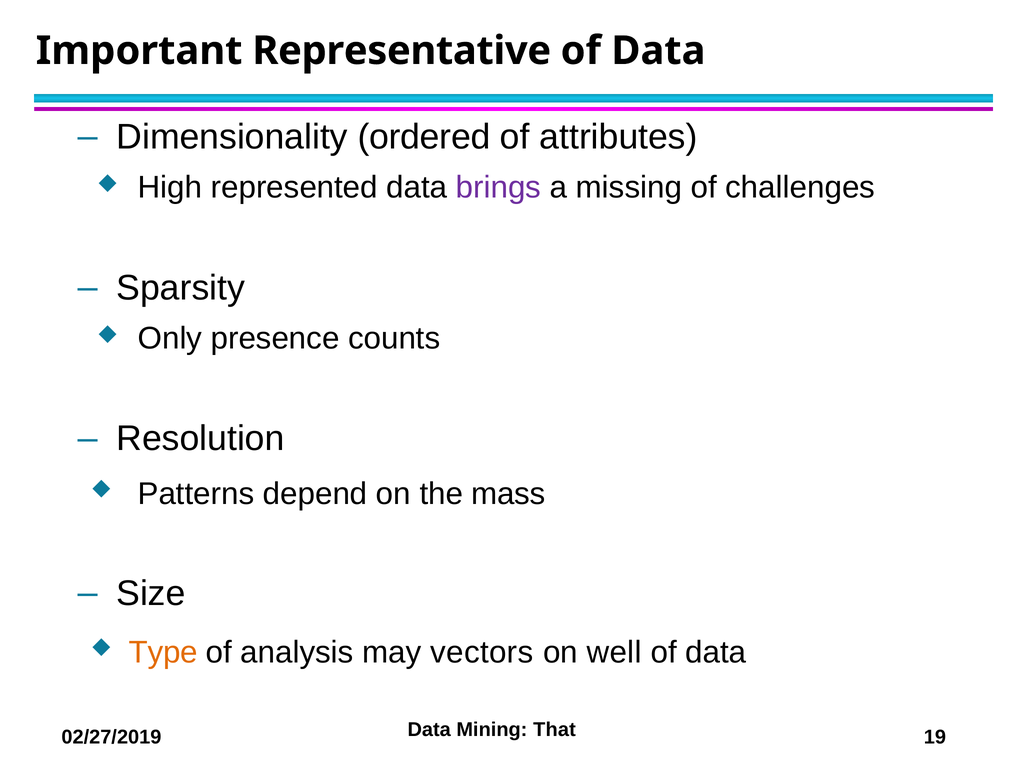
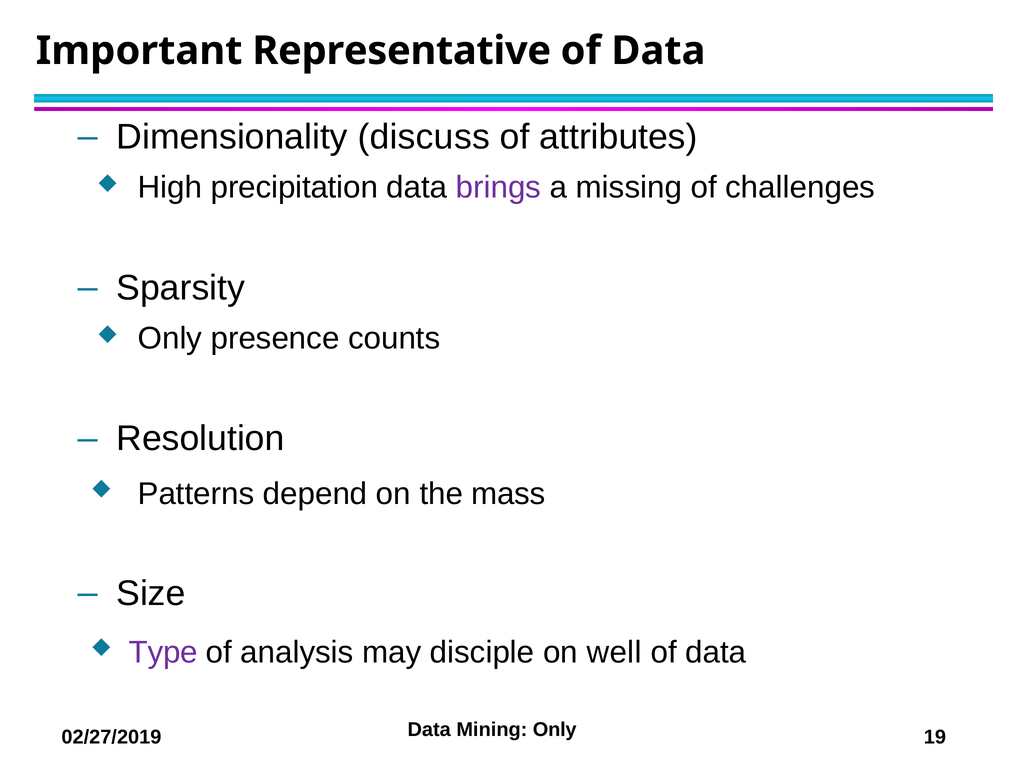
ordered: ordered -> discuss (424, 137)
represented: represented -> precipitation (294, 188)
Type colour: orange -> purple (163, 653)
vectors: vectors -> disciple (482, 653)
That: That -> Only (555, 730)
